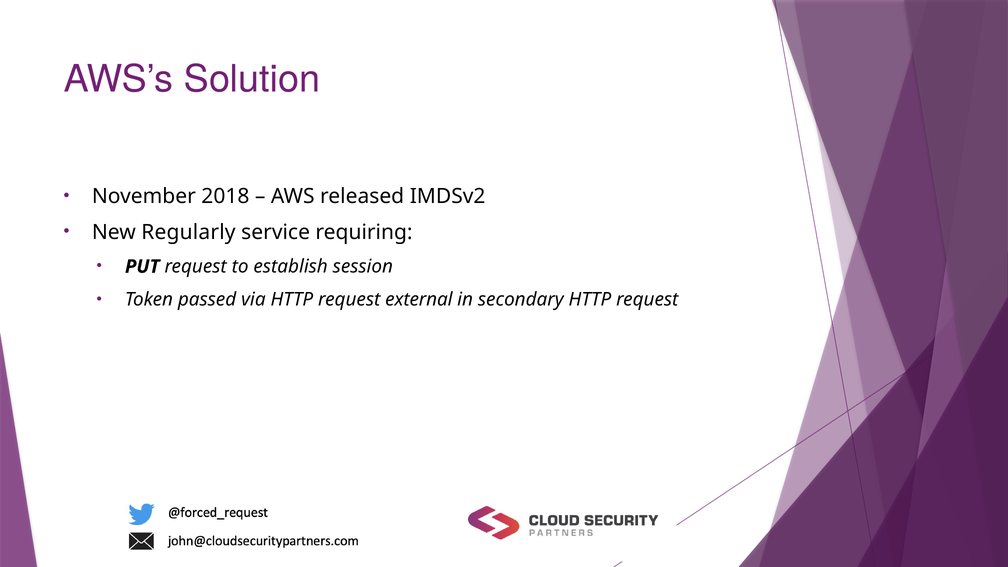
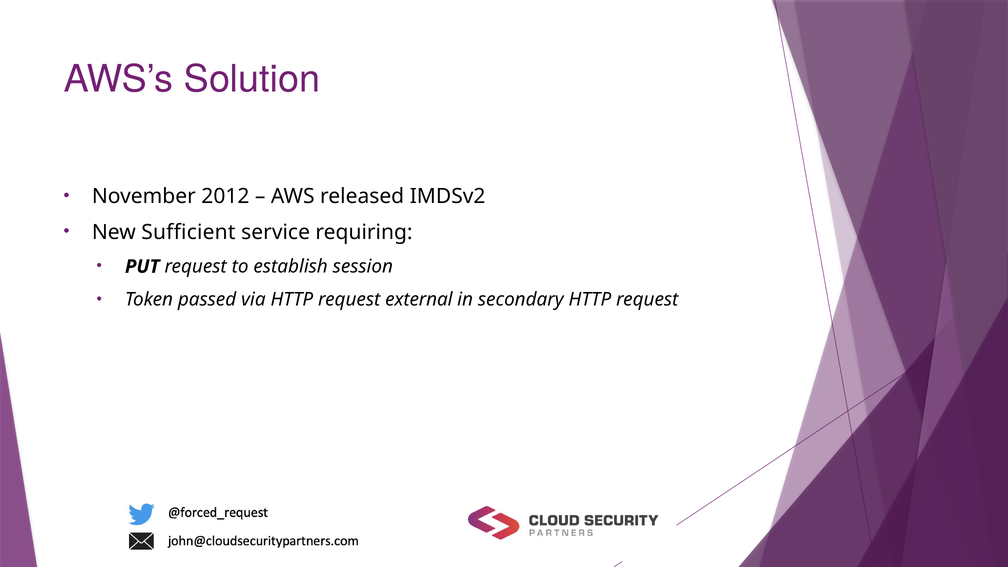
2018: 2018 -> 2012 (225, 196)
Regularly: Regularly -> Sufficient (188, 232)
